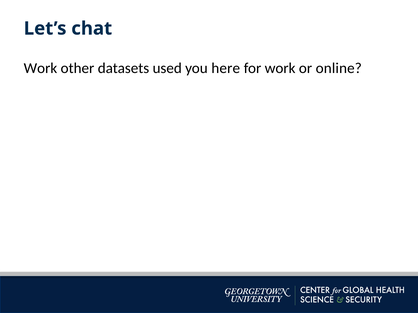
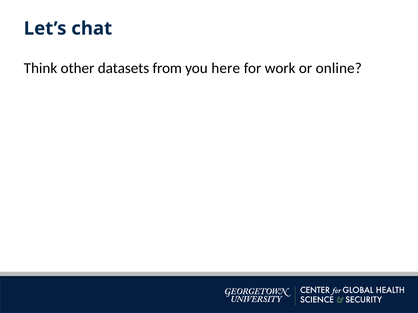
Work: Work -> Think (40, 68)
used: used -> from (167, 68)
